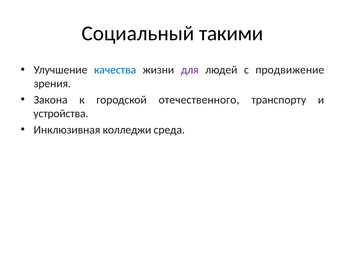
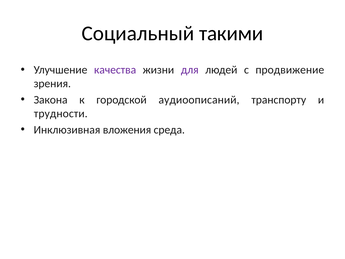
качества colour: blue -> purple (115, 70)
отечественного: отечественного -> аудиоописаний (199, 100)
устройства: устройства -> трудности (61, 114)
колледжи: колледжи -> вложения (127, 130)
